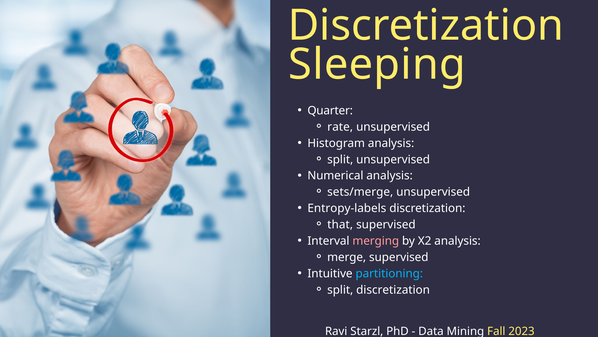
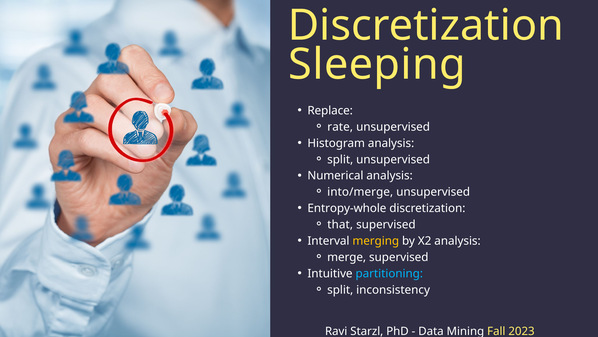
Quarter: Quarter -> Replace (330, 110)
sets/merge: sets/merge -> into/merge (360, 192)
Entropy-labels: Entropy-labels -> Entropy-whole (347, 208)
merging colour: pink -> yellow (376, 241)
split discretization: discretization -> inconsistency (393, 289)
